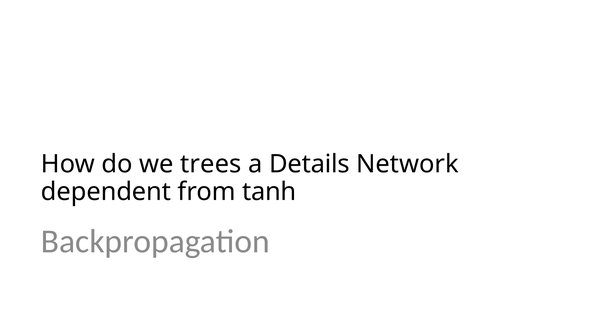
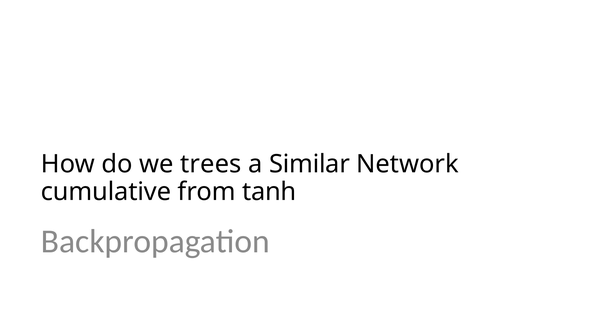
Details: Details -> Similar (309, 164)
dependent: dependent -> cumulative (106, 191)
